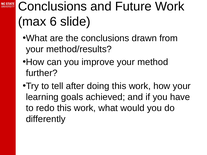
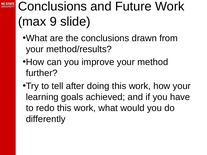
6: 6 -> 9 (53, 22)
